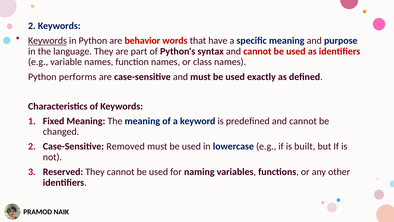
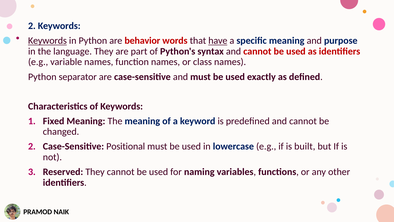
have underline: none -> present (218, 41)
performs: performs -> separator (78, 77)
Removed: Removed -> Positional (126, 146)
